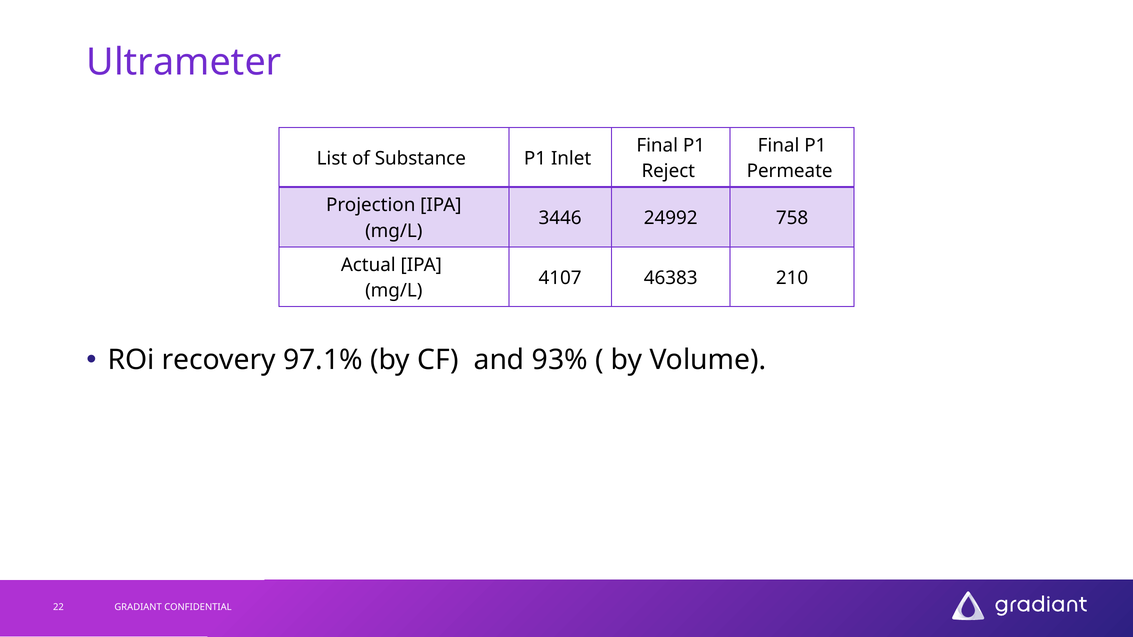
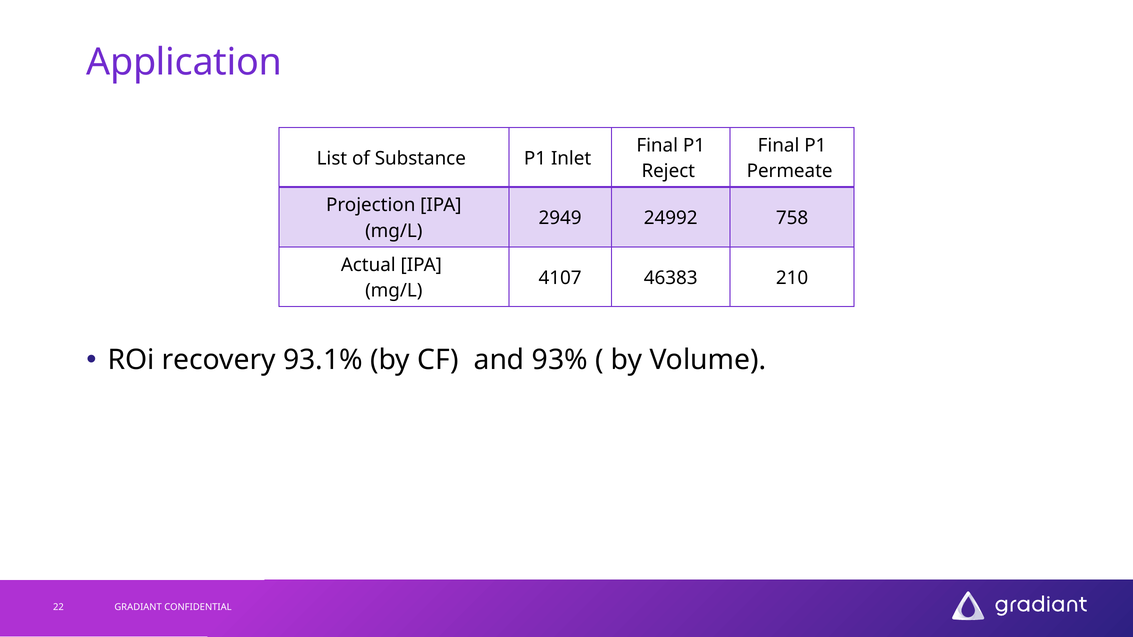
Ultrameter: Ultrameter -> Application (184, 62)
3446: 3446 -> 2949 (560, 218)
97.1%: 97.1% -> 93.1% (323, 360)
